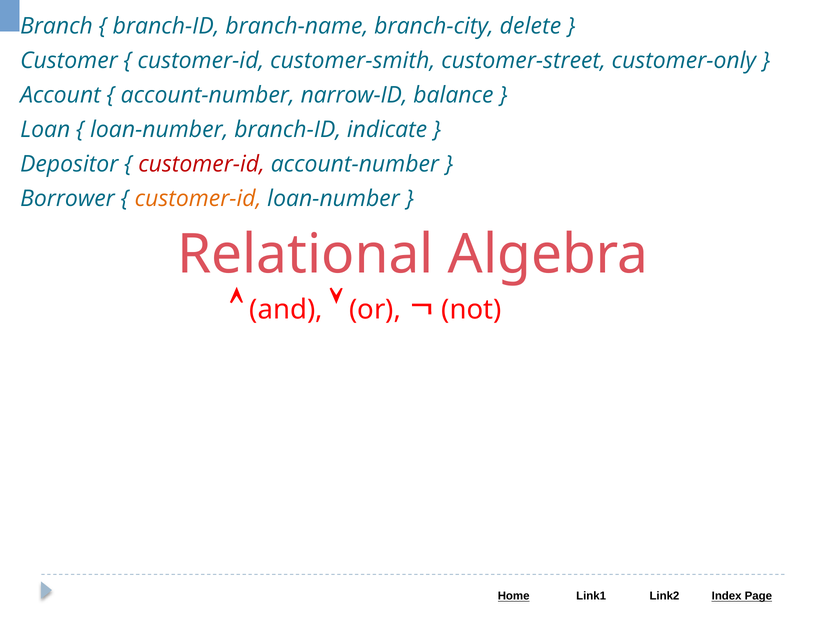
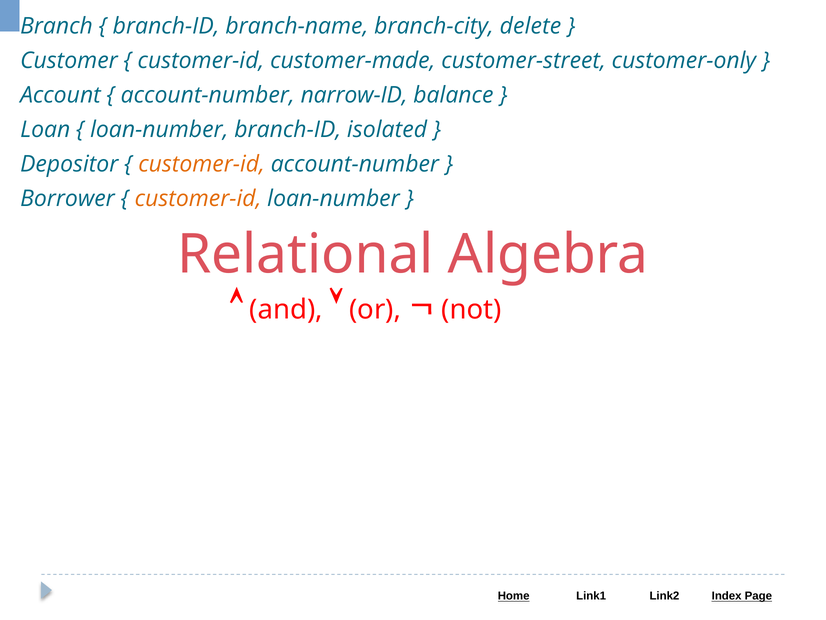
customer-smith: customer-smith -> customer-made (353, 61)
indicate: indicate -> isolated (387, 130)
customer-id colour: red -> orange (202, 164)
